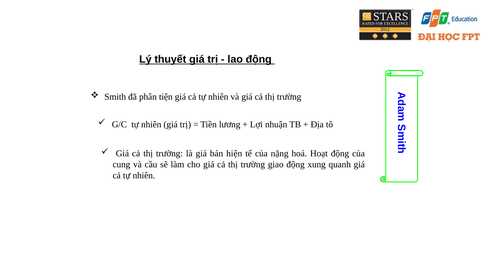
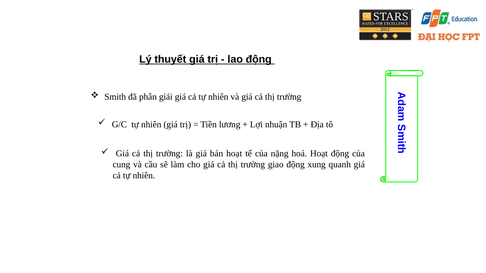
tiện: tiện -> giải (166, 97)
bán hiện: hiện -> hoạt (234, 154)
